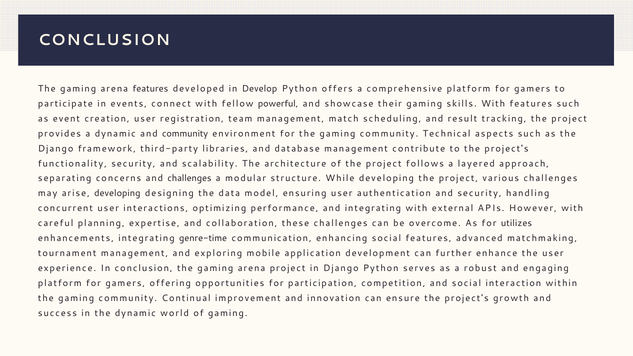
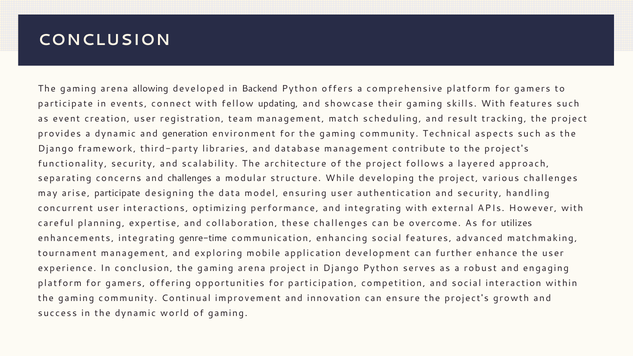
arena features: features -> allowing (150, 89)
Develop: Develop -> Backend (260, 89)
powerful: powerful -> updating (278, 104)
and community: community -> generation (185, 134)
arise developing: developing -> participate (117, 193)
